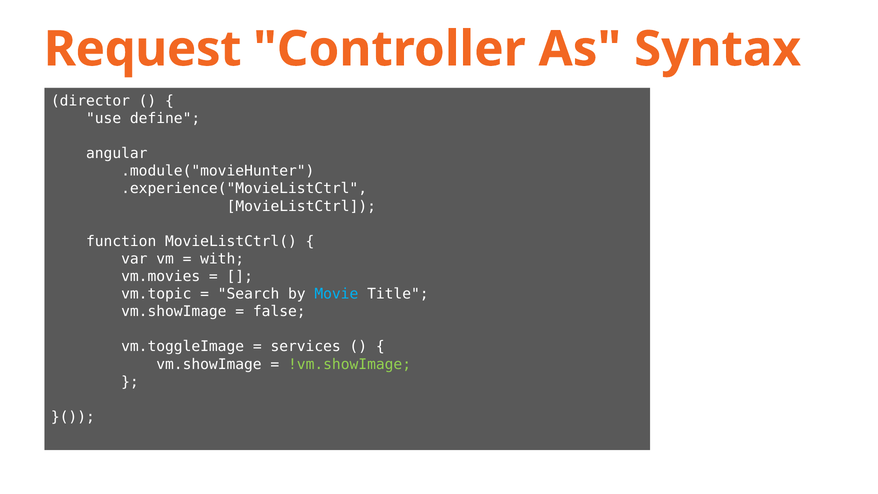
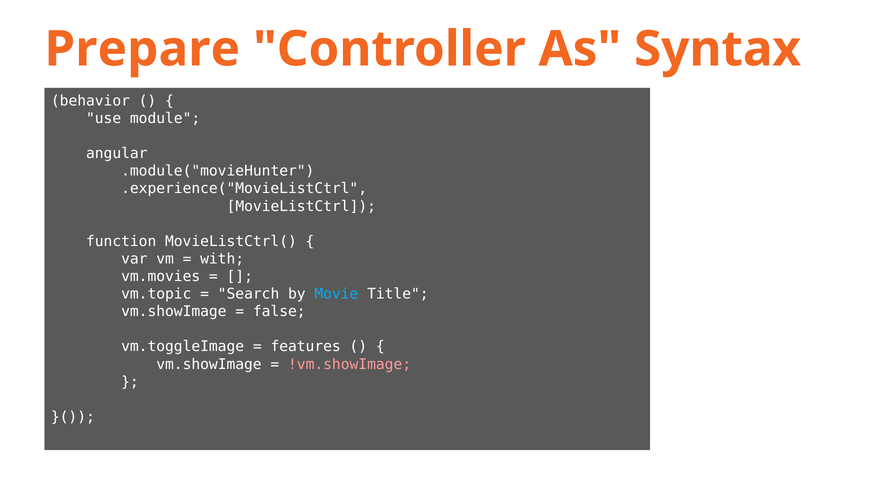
Request: Request -> Prepare (142, 49)
director: director -> behavior (90, 101)
define: define -> module (165, 118)
services: services -> features (306, 347)
!vm.showImage colour: light green -> pink (350, 364)
